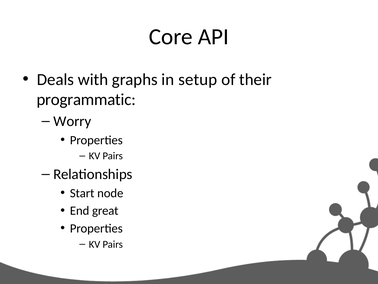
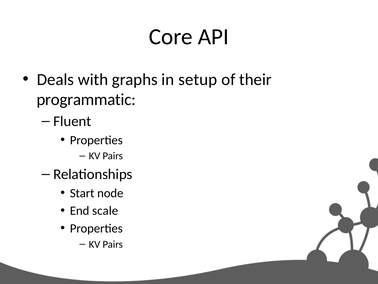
Worry: Worry -> Fluent (72, 121)
great: great -> scale (105, 210)
